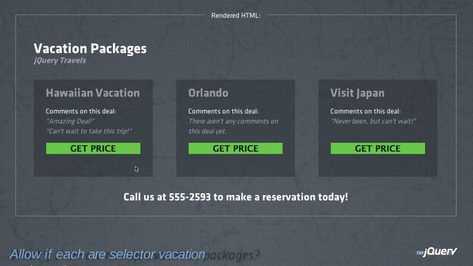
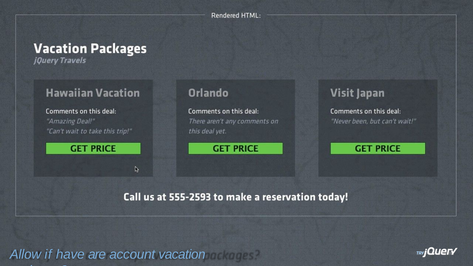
each: each -> have (70, 255)
selector: selector -> account (132, 255)
